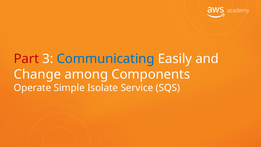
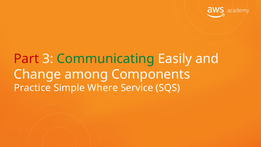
Communicating colour: blue -> green (106, 59)
Operate: Operate -> Practice (32, 88)
Isolate: Isolate -> Where (103, 88)
